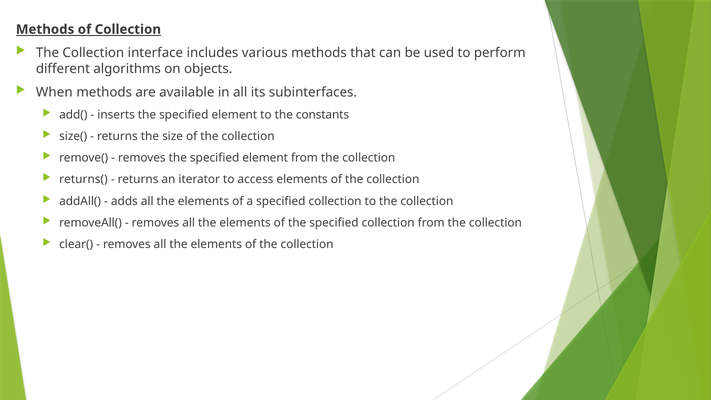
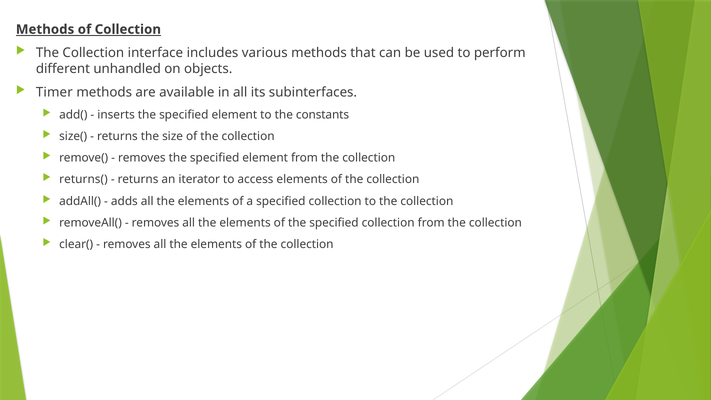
algorithms: algorithms -> unhandled (127, 69)
When: When -> Timer (54, 92)
